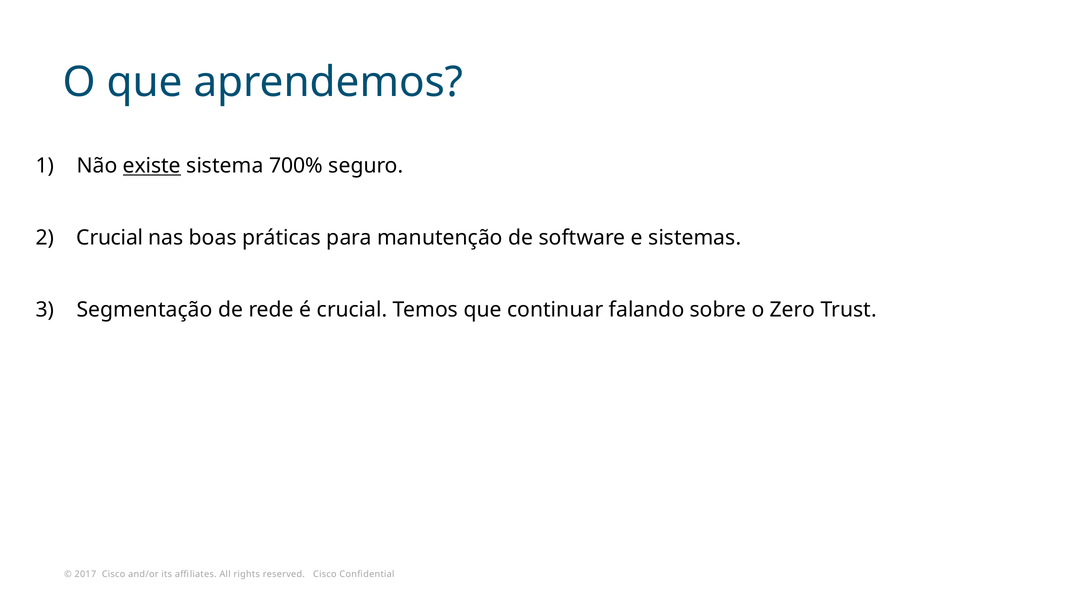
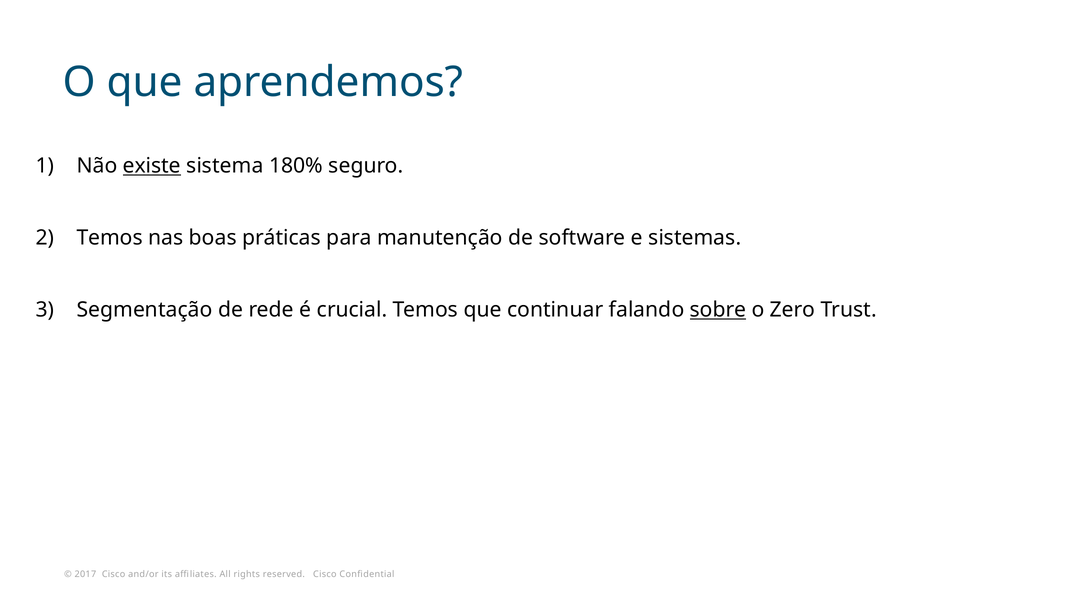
700%: 700% -> 180% (296, 166)
Crucial: Crucial -> Temos (110, 238)
sobre underline: none -> present (718, 310)
